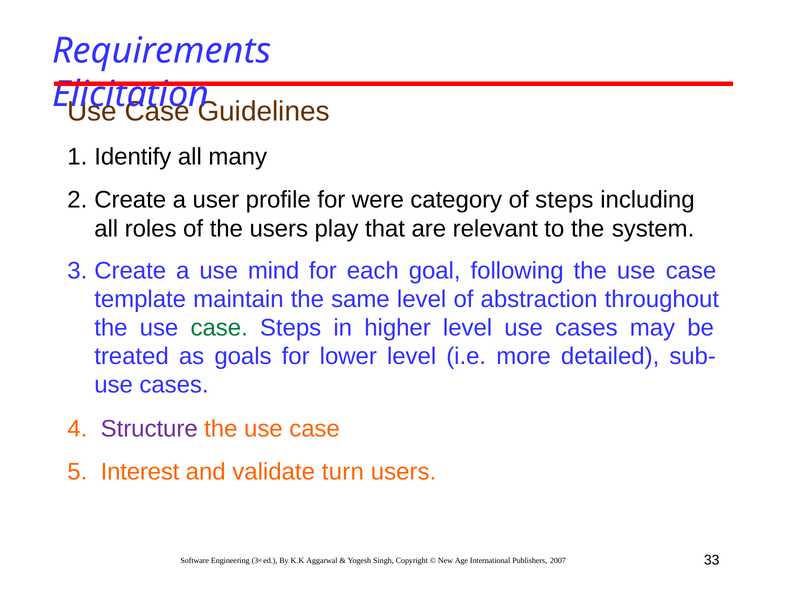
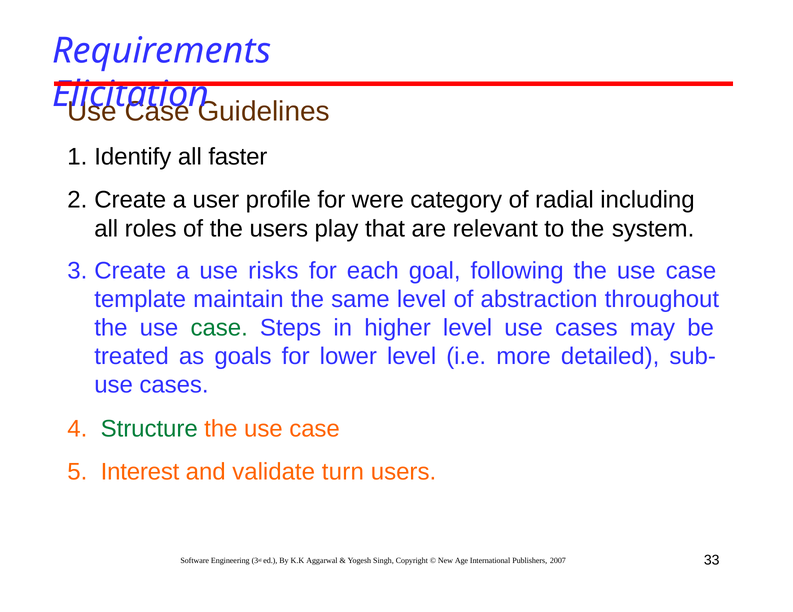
many: many -> faster (238, 157)
of steps: steps -> radial (564, 200)
mind: mind -> risks (273, 271)
Structure colour: purple -> green (149, 429)
